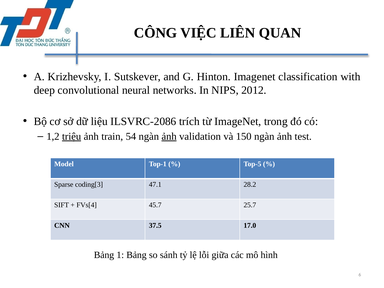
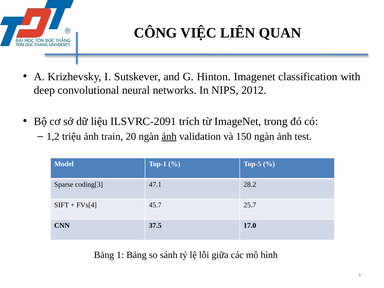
ILSVRC-2086: ILSVRC-2086 -> ILSVRC-2091 (143, 121)
triệu underline: present -> none (72, 136)
54: 54 -> 20 (131, 136)
